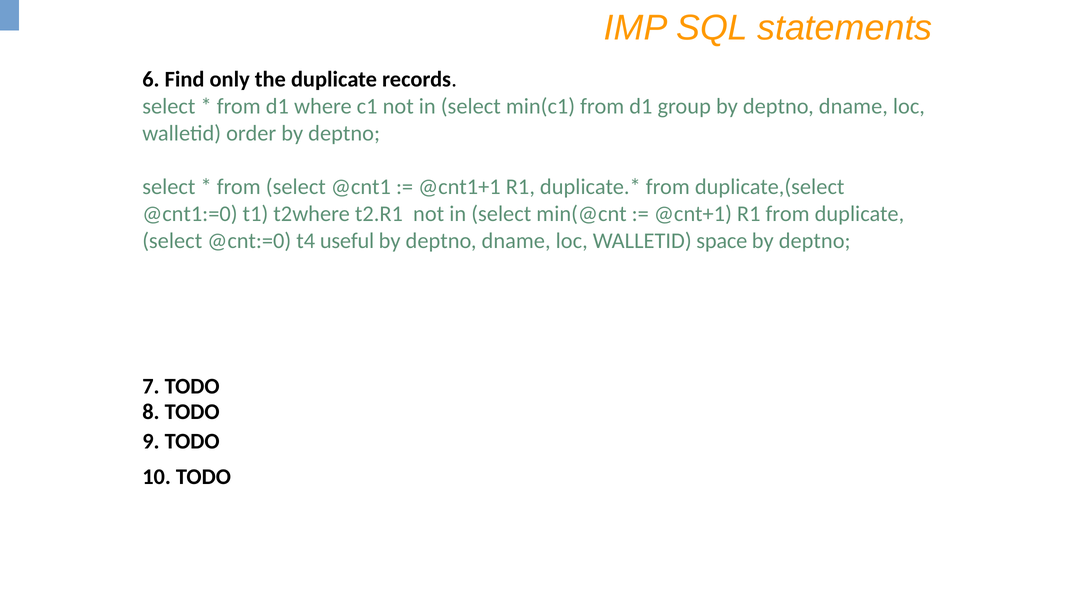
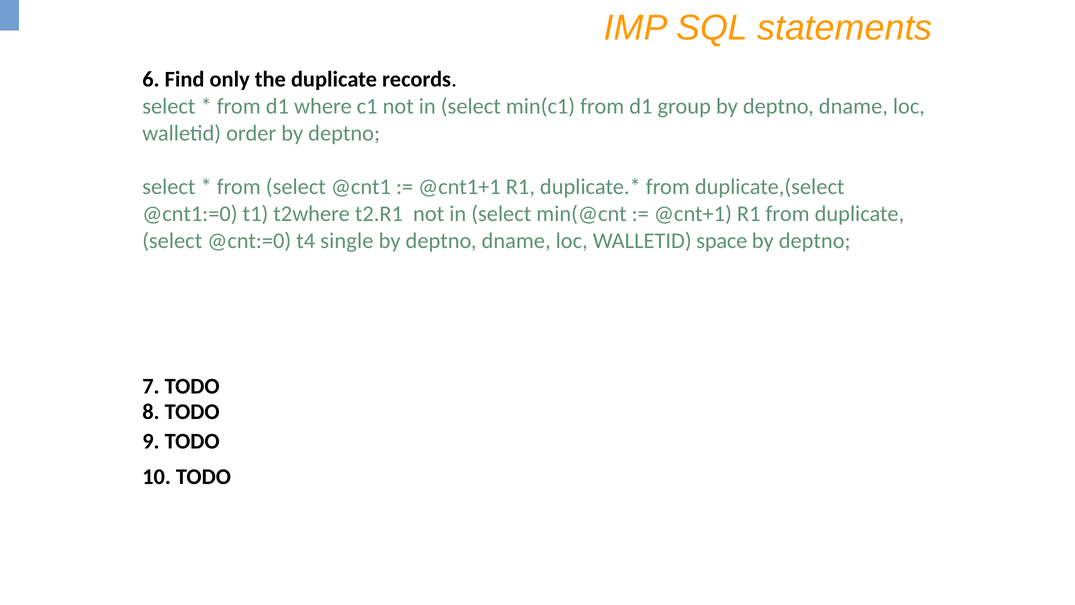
useful: useful -> single (347, 241)
